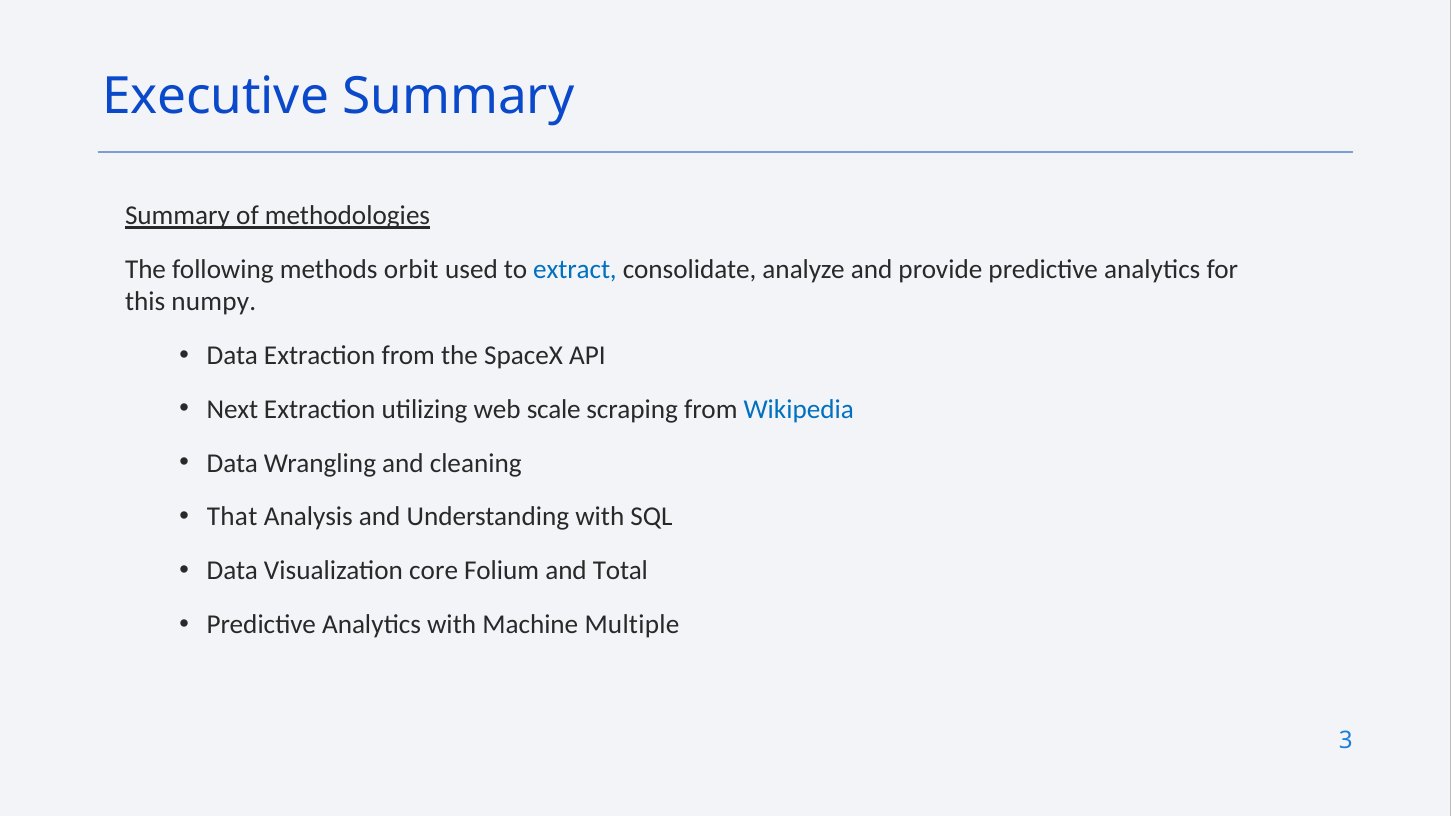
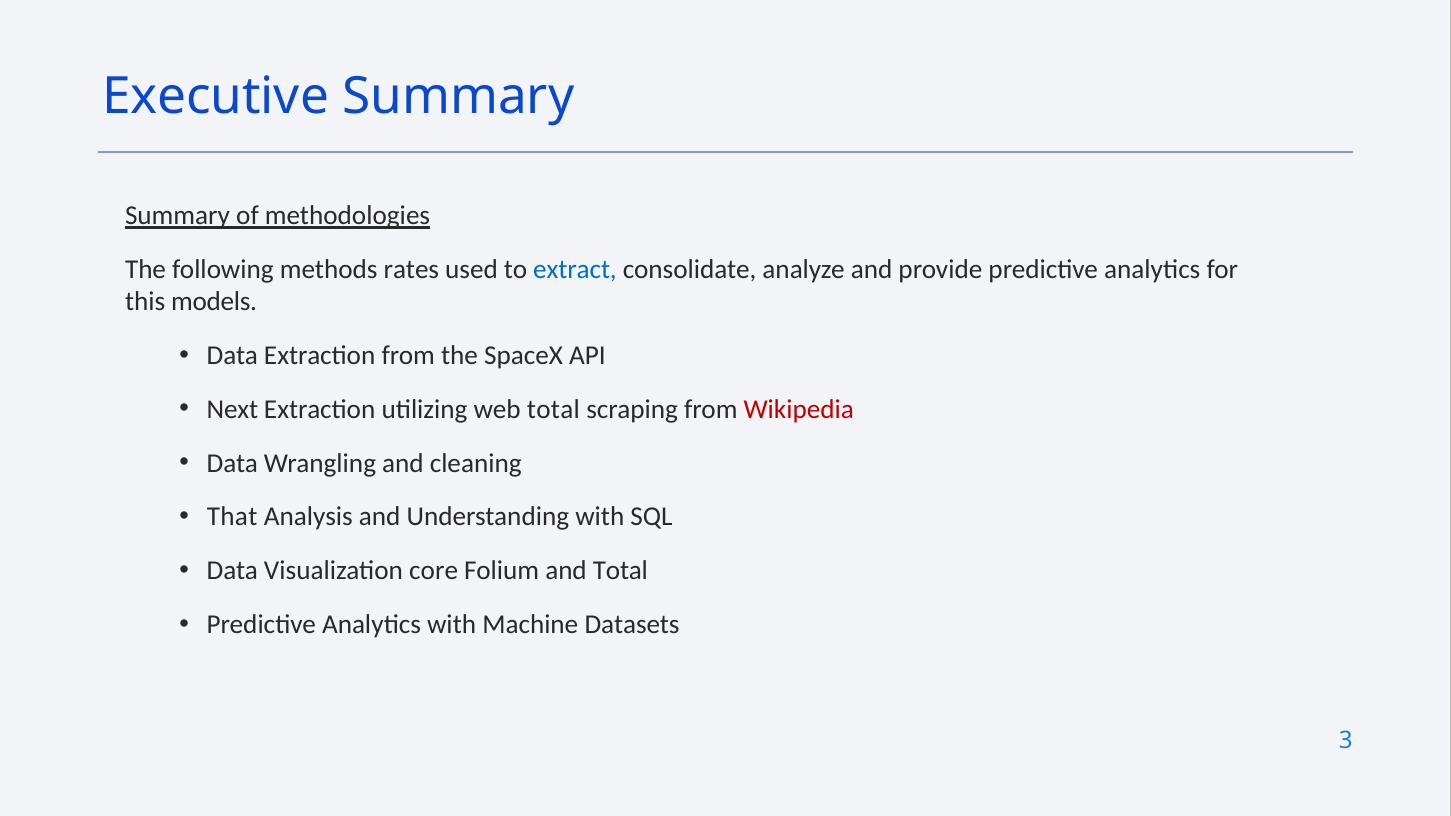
orbit: orbit -> rates (411, 269)
numpy: numpy -> models (214, 302)
web scale: scale -> total (553, 409)
Wikipedia colour: blue -> red (799, 409)
Multiple: Multiple -> Datasets (632, 625)
